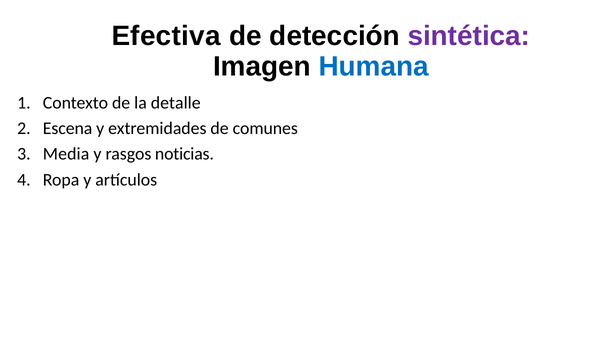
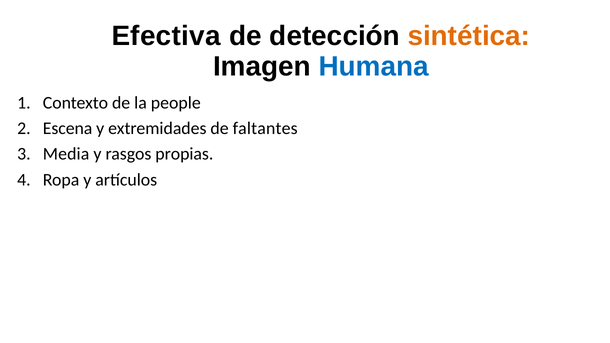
sintética colour: purple -> orange (469, 36)
detalle: detalle -> people (176, 103)
comunes: comunes -> faltantes (265, 129)
noticias: noticias -> propias (184, 154)
